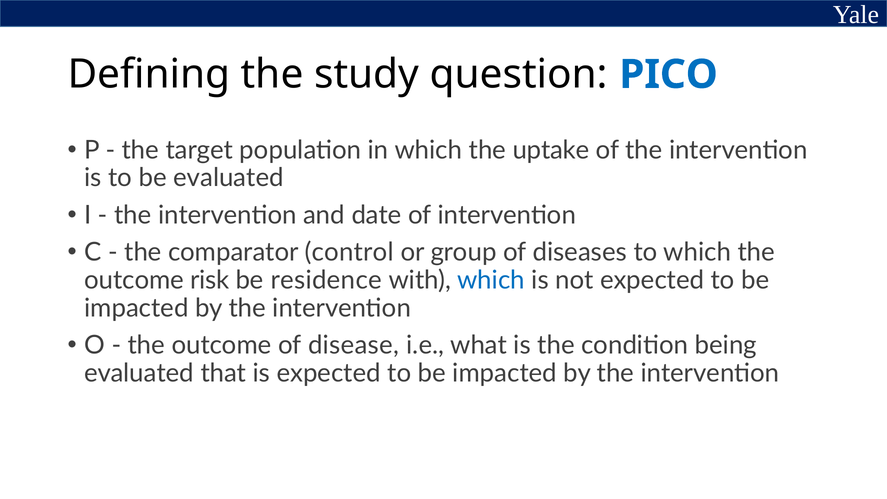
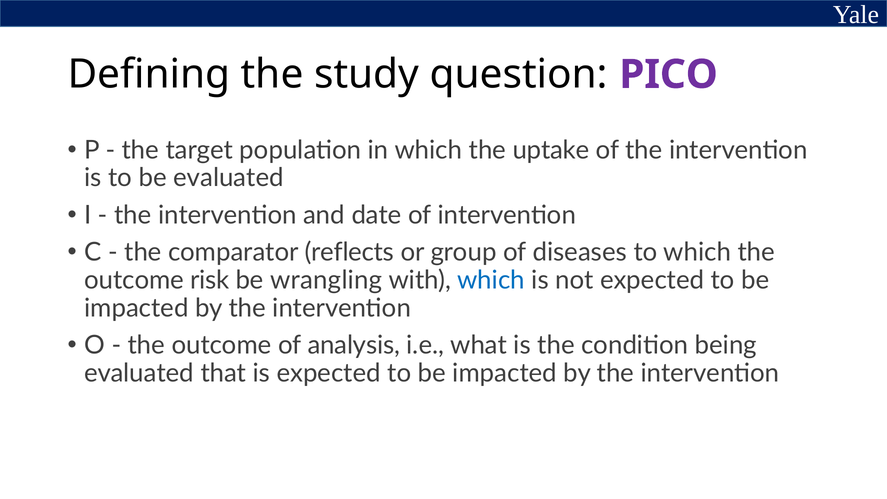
PICO colour: blue -> purple (669, 75)
control: control -> reflects (349, 252)
residence: residence -> wrangling (326, 280)
disease: disease -> analysis (354, 345)
